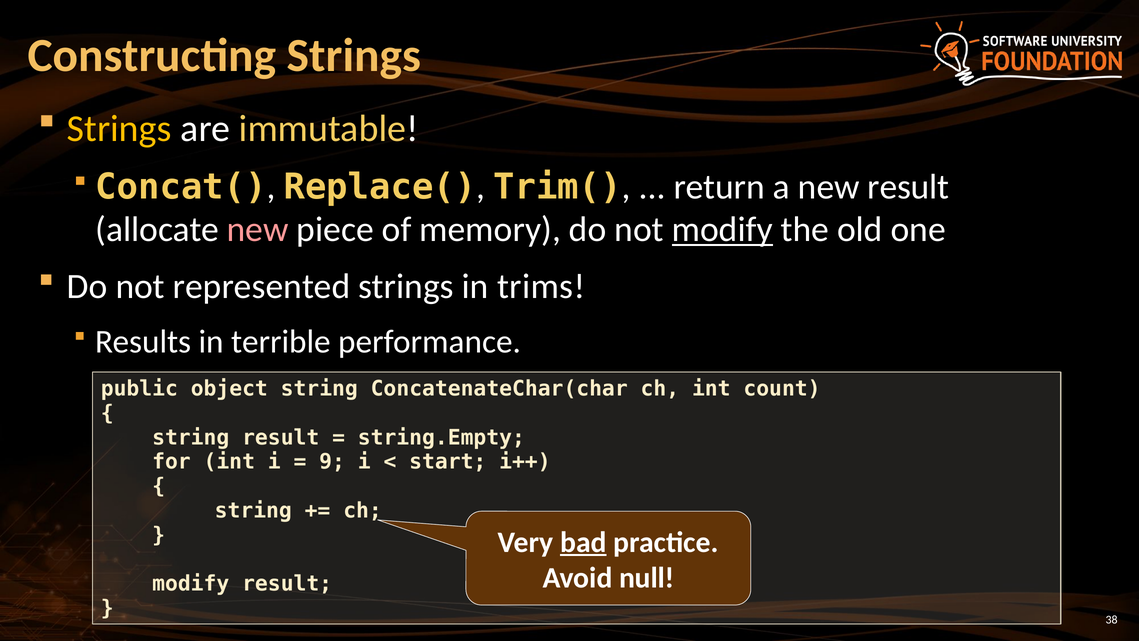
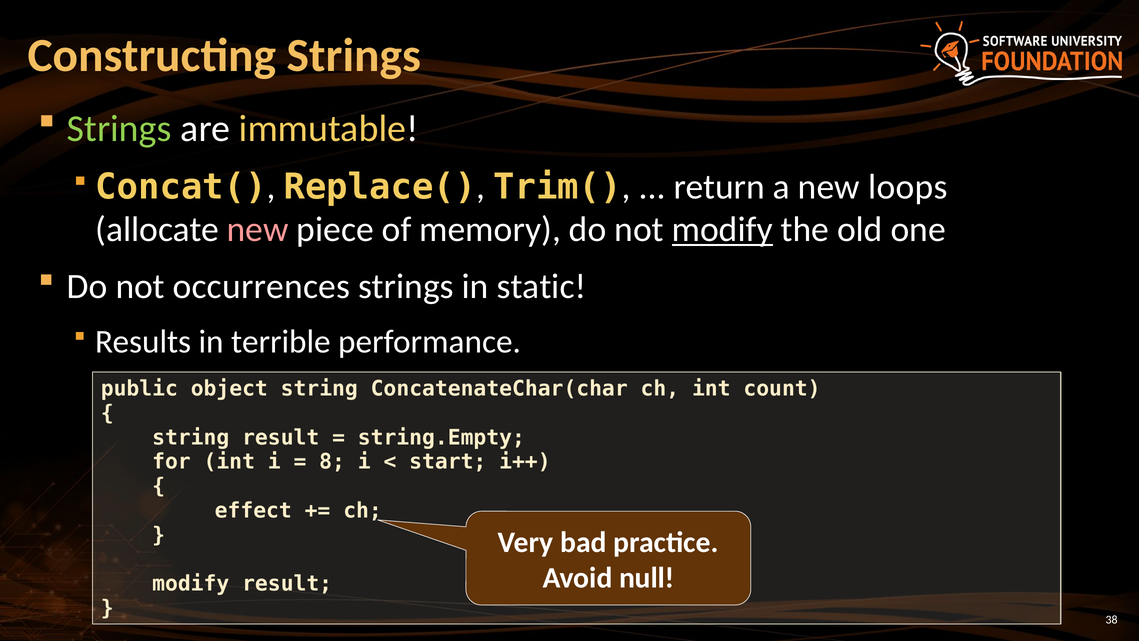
Strings colour: yellow -> light green (119, 129)
new result: result -> loops (908, 187)
represented: represented -> occurrences (261, 286)
trims: trims -> static (541, 286)
9: 9 -> 8 (332, 462)
string: string -> effect (253, 510)
bad underline: present -> none (583, 542)
